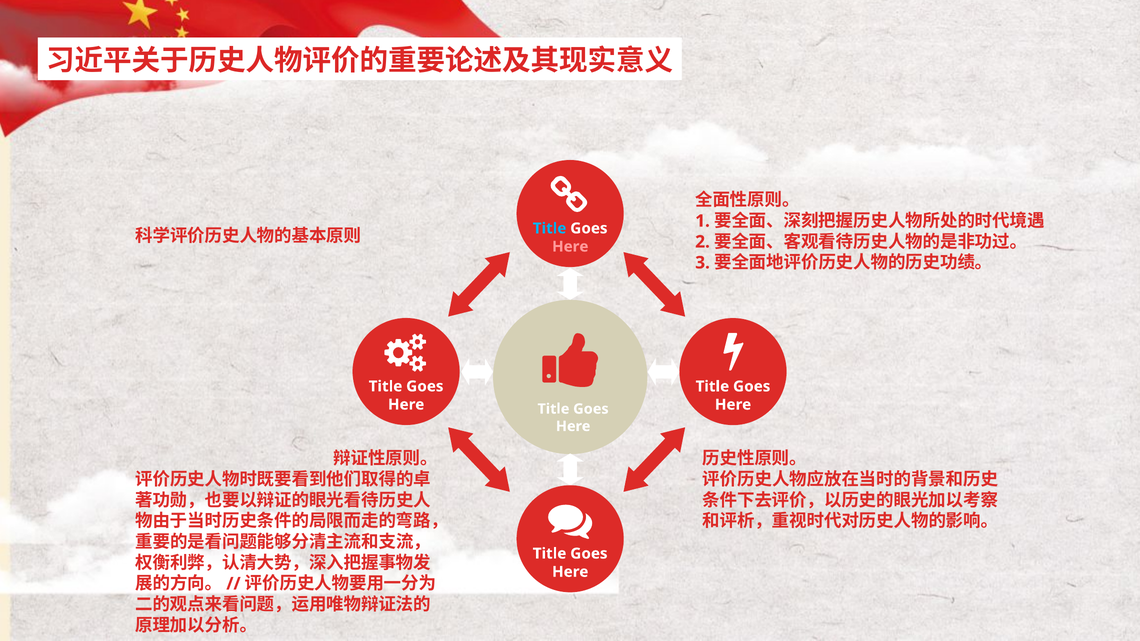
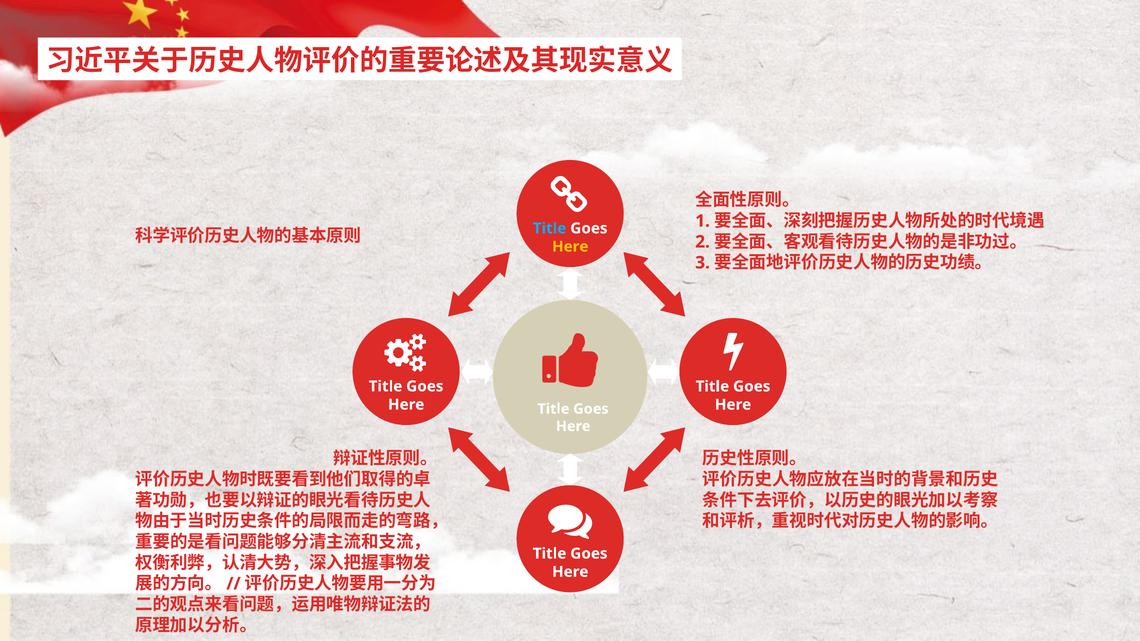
Here colour: pink -> yellow (570, 247)
